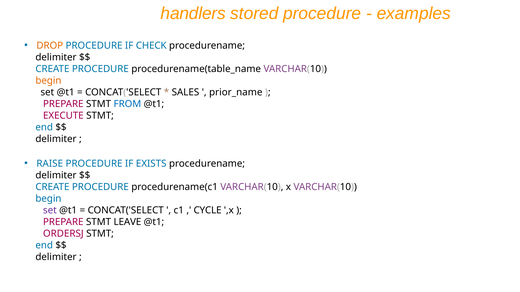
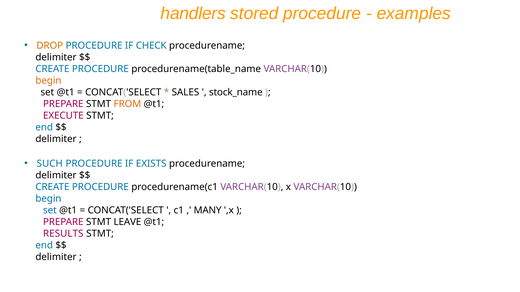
prior_name: prior_name -> stock_name (236, 92)
FROM colour: blue -> orange (127, 104)
RAISE: RAISE -> SUCH (50, 164)
set colour: purple -> blue (50, 211)
CYCLE: CYCLE -> MANY (208, 211)
ORDERSJ: ORDERSJ -> RESULTS (63, 234)
